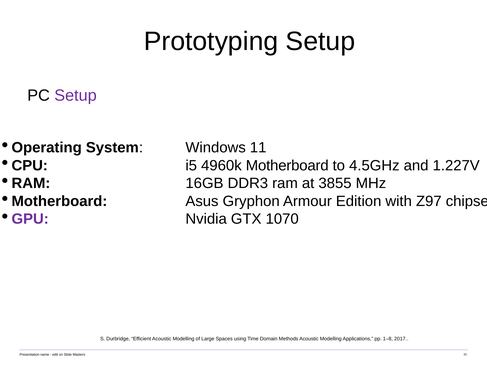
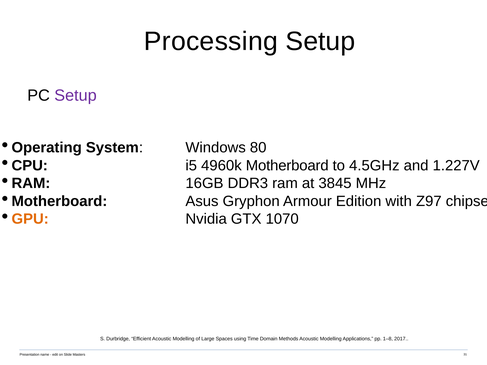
Prototyping: Prototyping -> Processing (211, 41)
11: 11 -> 80 (258, 148)
3855: 3855 -> 3845 (335, 183)
GPU colour: purple -> orange (30, 219)
